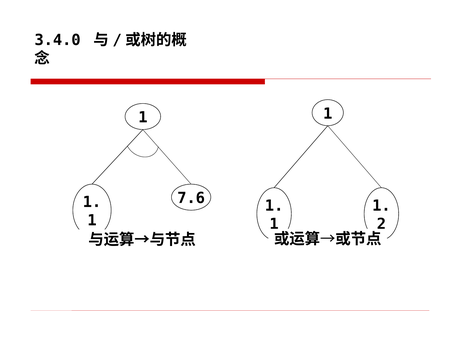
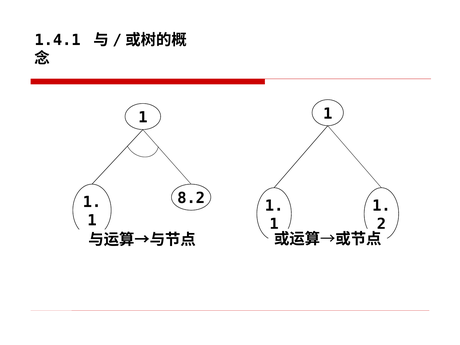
3.4.0: 3.4.0 -> 1.4.1 (58, 40)
7.6: 7.6 -> 8.2 (191, 198)
